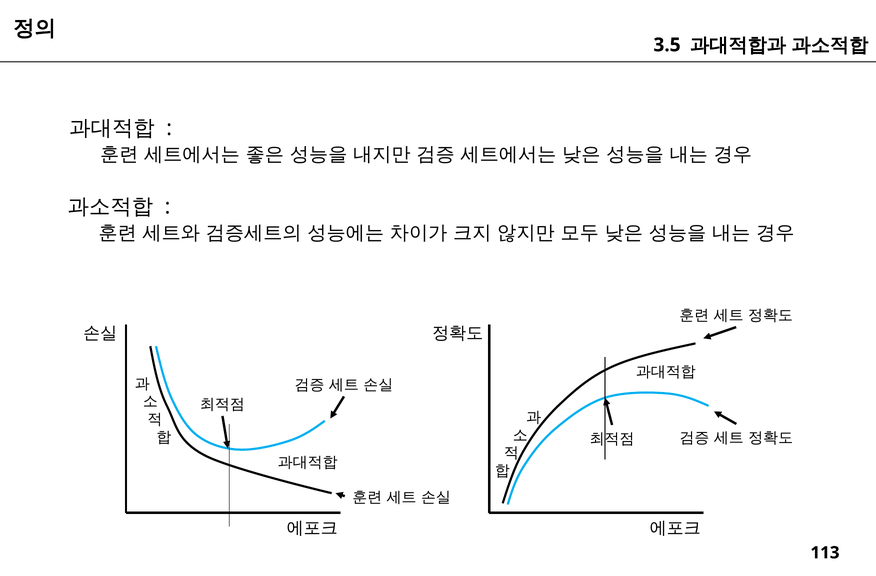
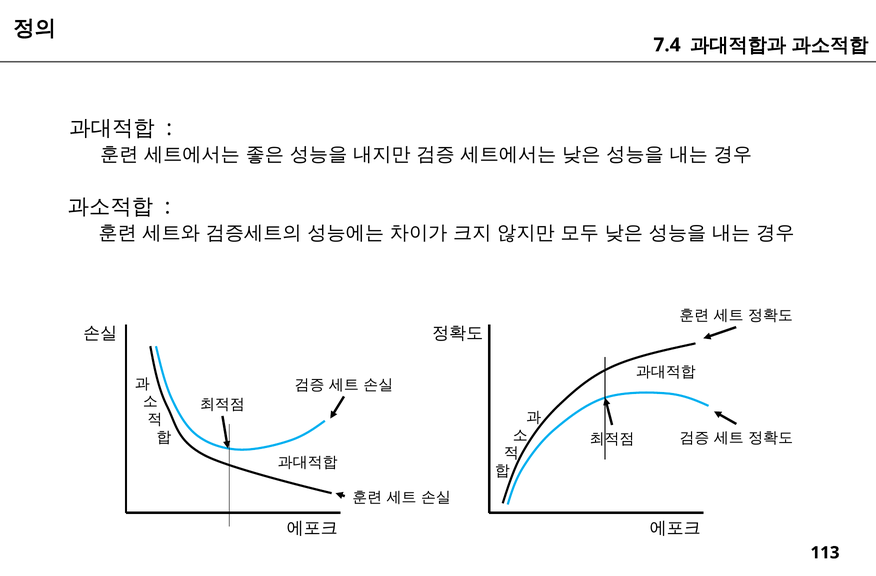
3.5: 3.5 -> 7.4 (667, 45)
